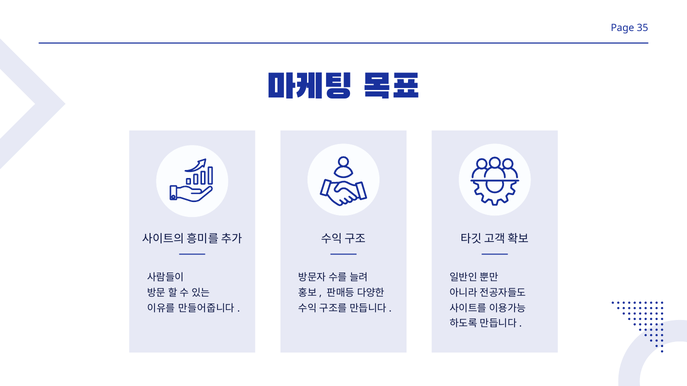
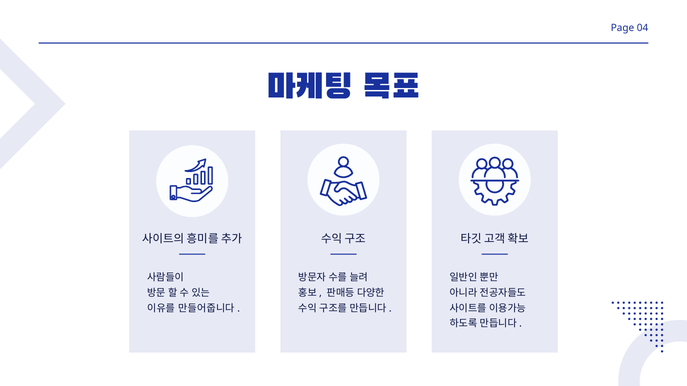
35: 35 -> 04 (643, 28)
